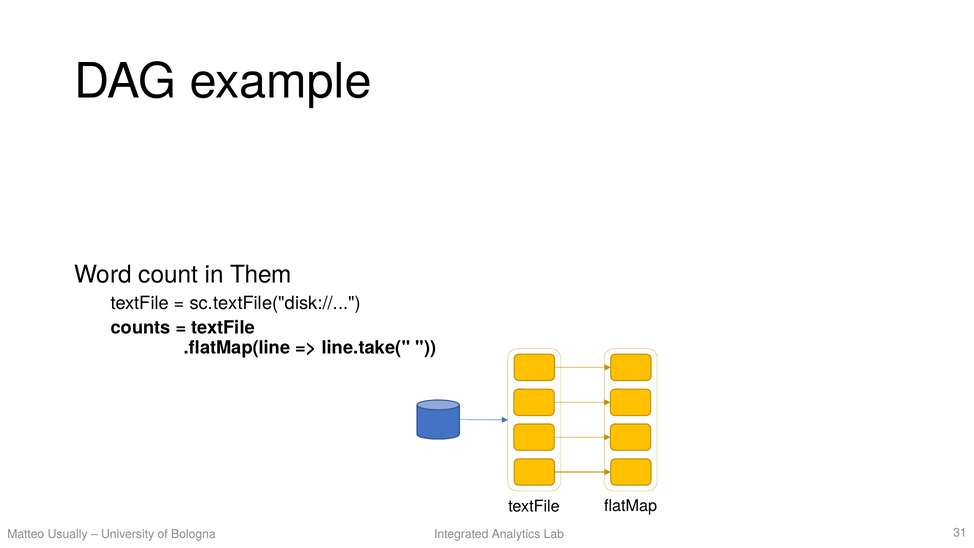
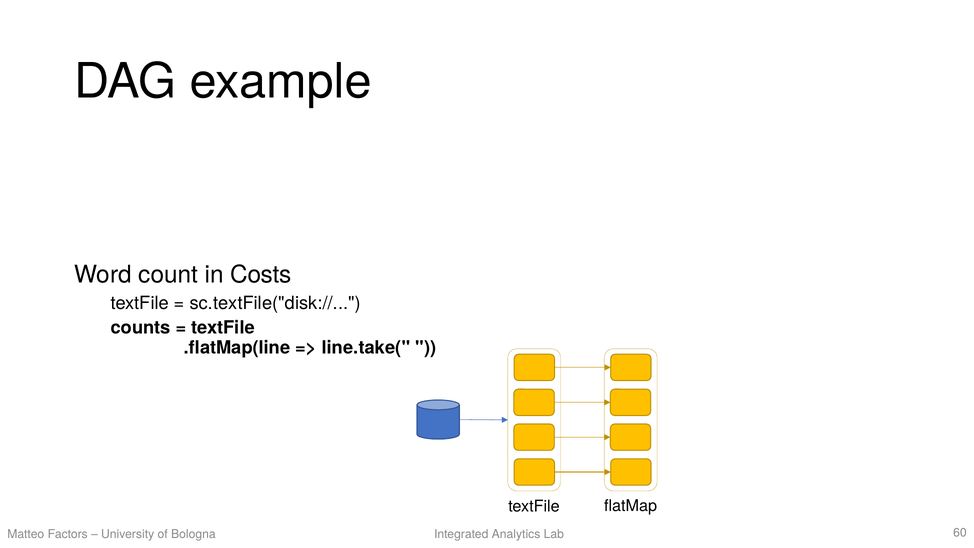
Them: Them -> Costs (261, 275)
Usually: Usually -> Factors (68, 534)
31: 31 -> 60 (960, 533)
